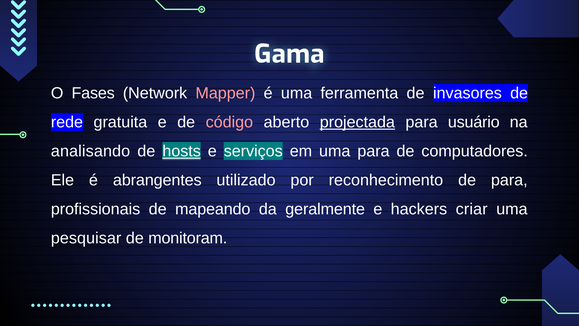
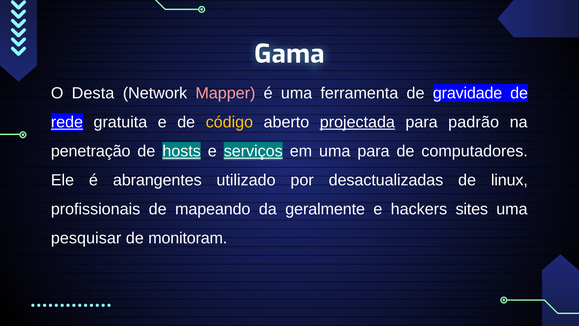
Fases: Fases -> Desta (93, 93)
invasores: invasores -> gravidade (468, 93)
rede underline: none -> present (67, 122)
código colour: pink -> yellow (229, 122)
usuário: usuário -> padrão (474, 122)
analisando: analisando -> penetração (91, 151)
serviços underline: none -> present (253, 151)
reconhecimento: reconhecimento -> desactualizadas (386, 180)
de para: para -> linux (509, 180)
criar: criar -> sites (472, 209)
